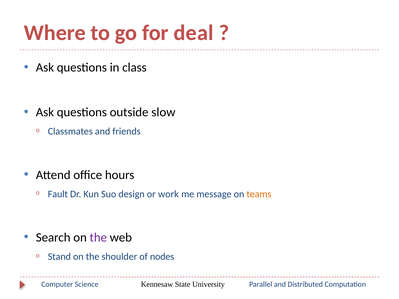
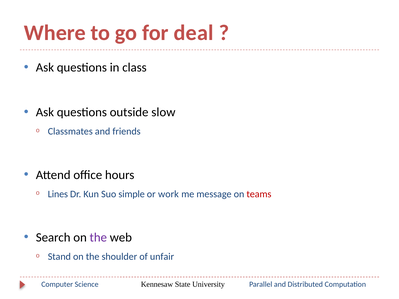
Fault: Fault -> Lines (58, 194)
design: design -> simple (132, 194)
teams colour: orange -> red (259, 194)
nodes: nodes -> unfair (162, 257)
